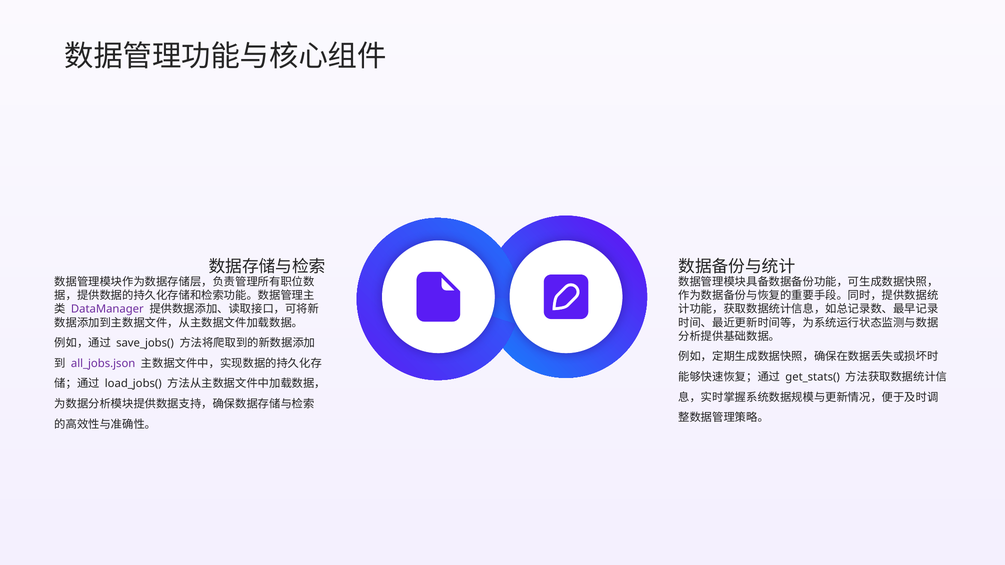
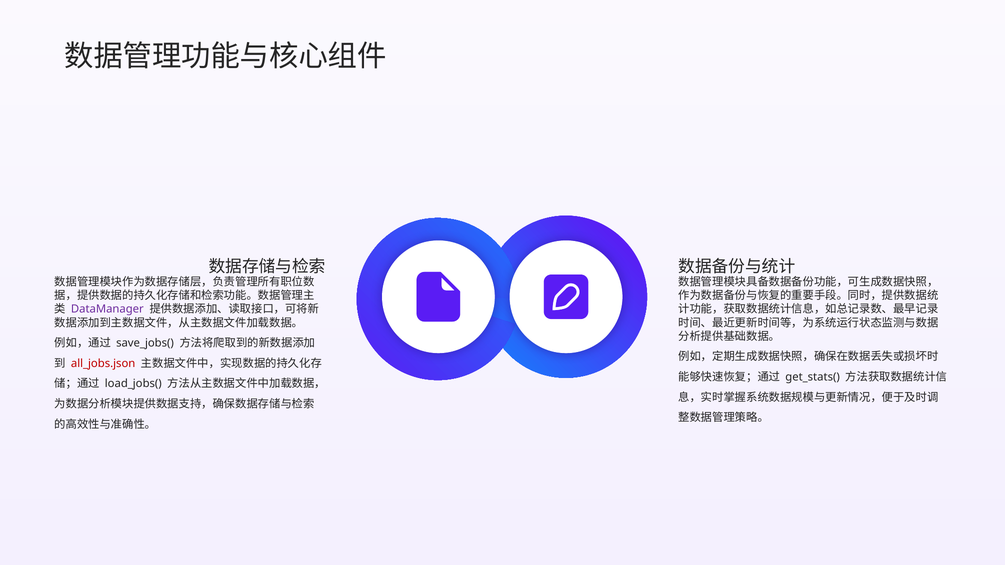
all_jobs.json colour: purple -> red (103, 364)
